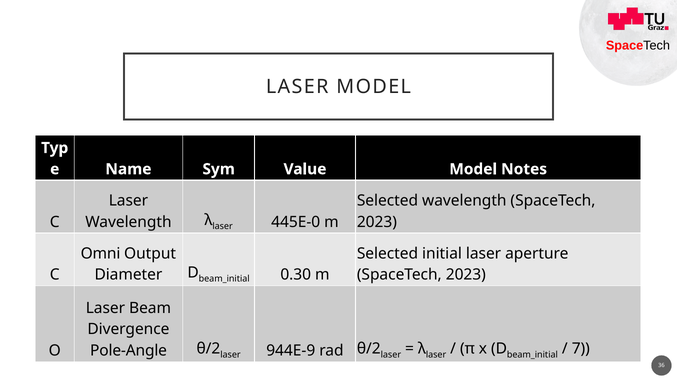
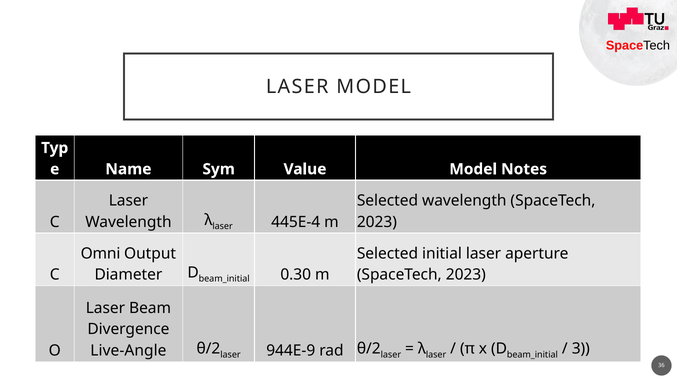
445E-0: 445E-0 -> 445E-4 (296, 222)
Pole-Angle: Pole-Angle -> Live-Angle (128, 350)
7: 7 -> 3 (581, 348)
